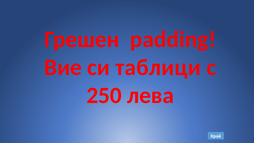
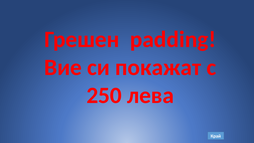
таблици: таблици -> покажат (158, 67)
